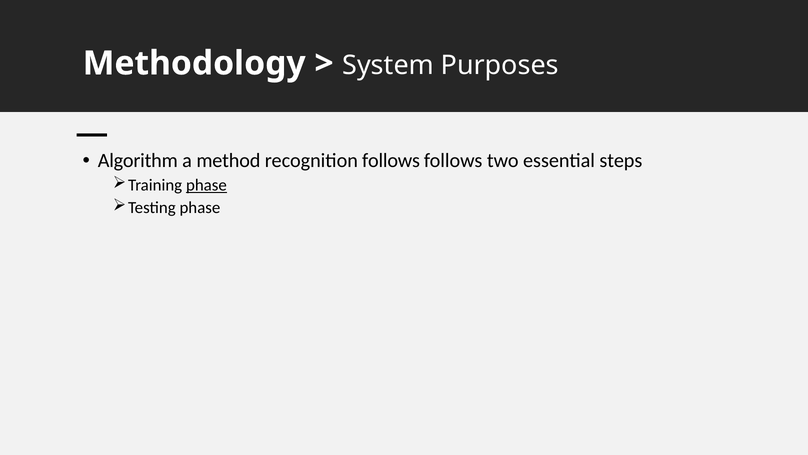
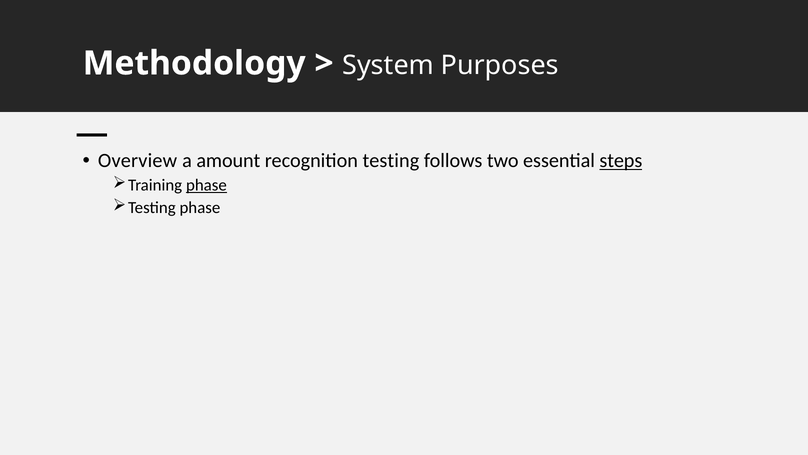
Algorithm: Algorithm -> Overview (138, 161)
method: method -> amount (228, 161)
recognition follows: follows -> testing (391, 161)
steps underline: none -> present (621, 161)
